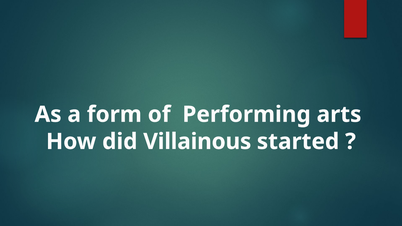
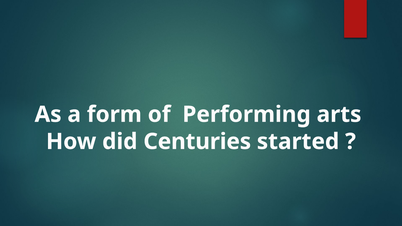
Villainous: Villainous -> Centuries (197, 142)
